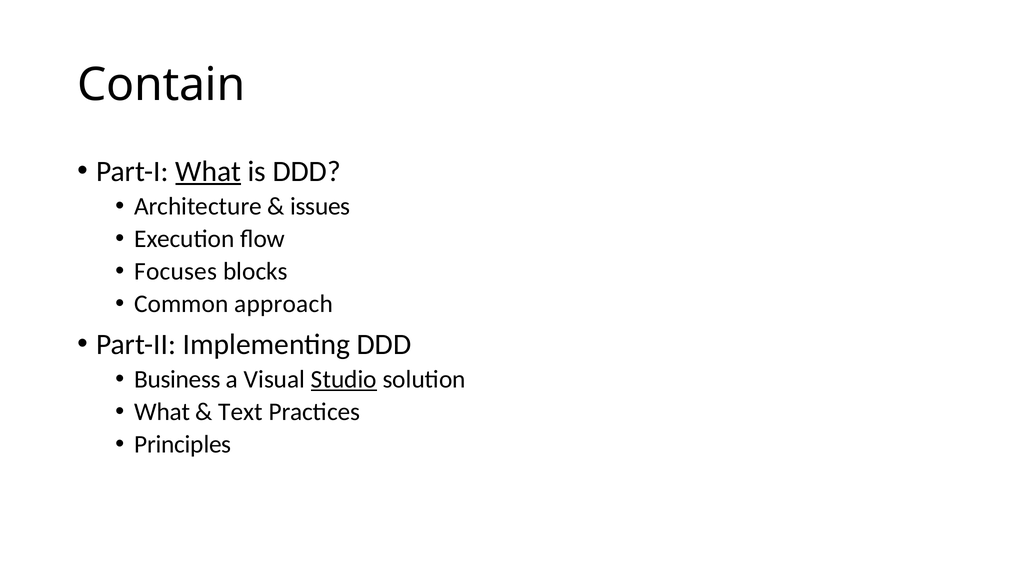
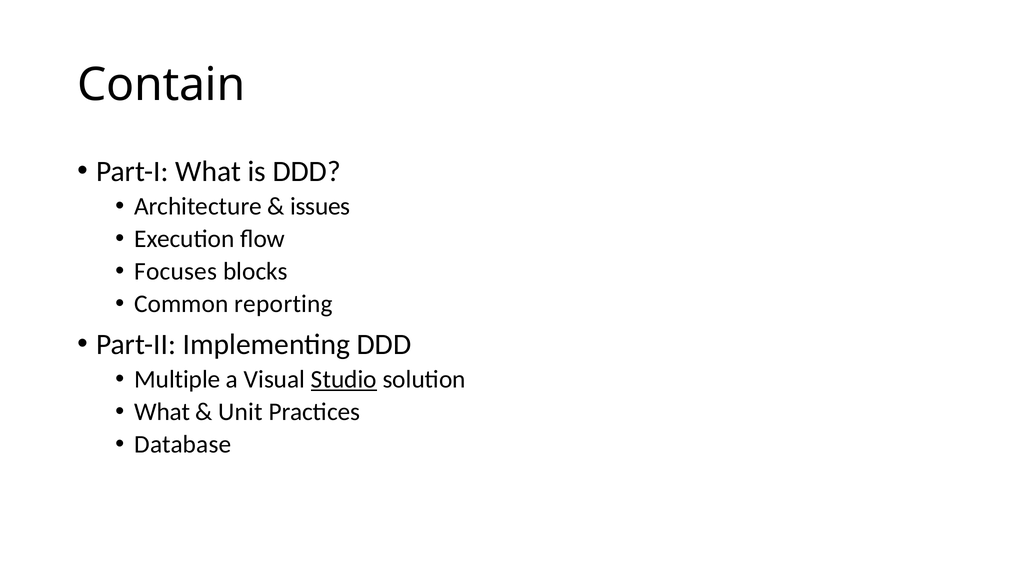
What underline: present -> none (208, 171)
approach: approach -> reporting (284, 304)
Business: Business -> Multiple (177, 379)
Text: Text -> Unit (241, 412)
Principles: Principles -> Database (183, 445)
